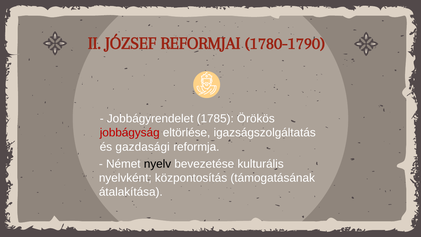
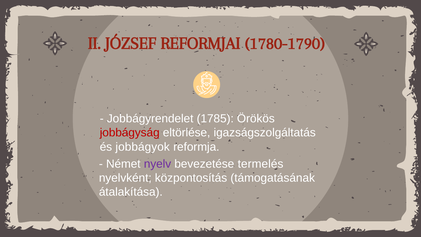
gazdasági: gazdasági -> jobbágyok (143, 147)
nyelv colour: black -> purple (157, 164)
kulturális: kulturális -> termelés (261, 164)
